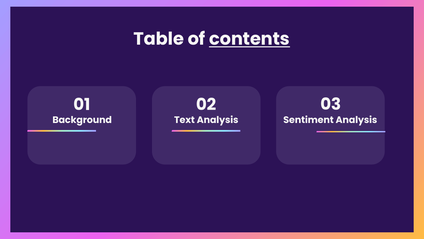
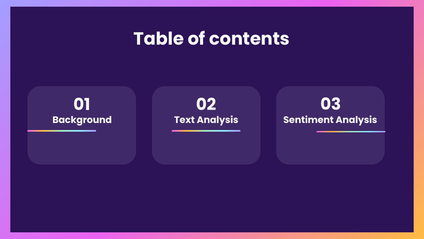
contents underline: present -> none (249, 39)
